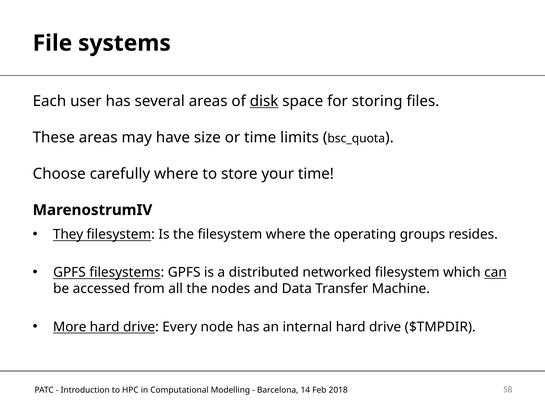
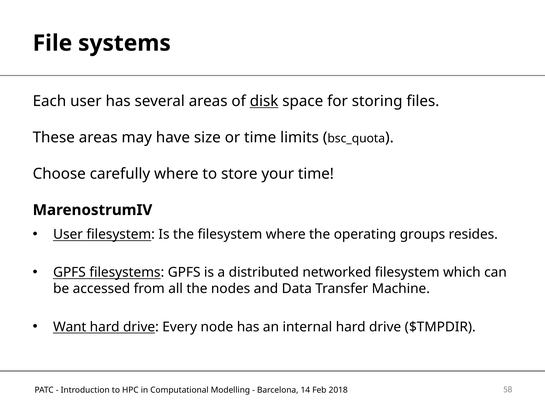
They: They -> User (68, 235)
can underline: present -> none (495, 273)
More: More -> Want (70, 327)
